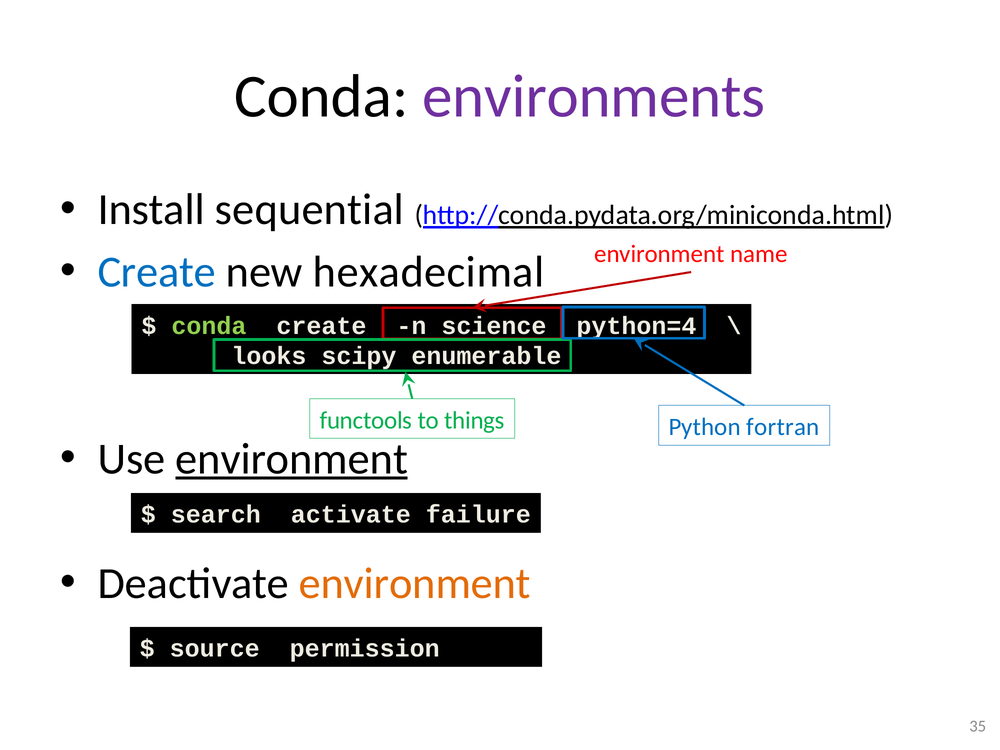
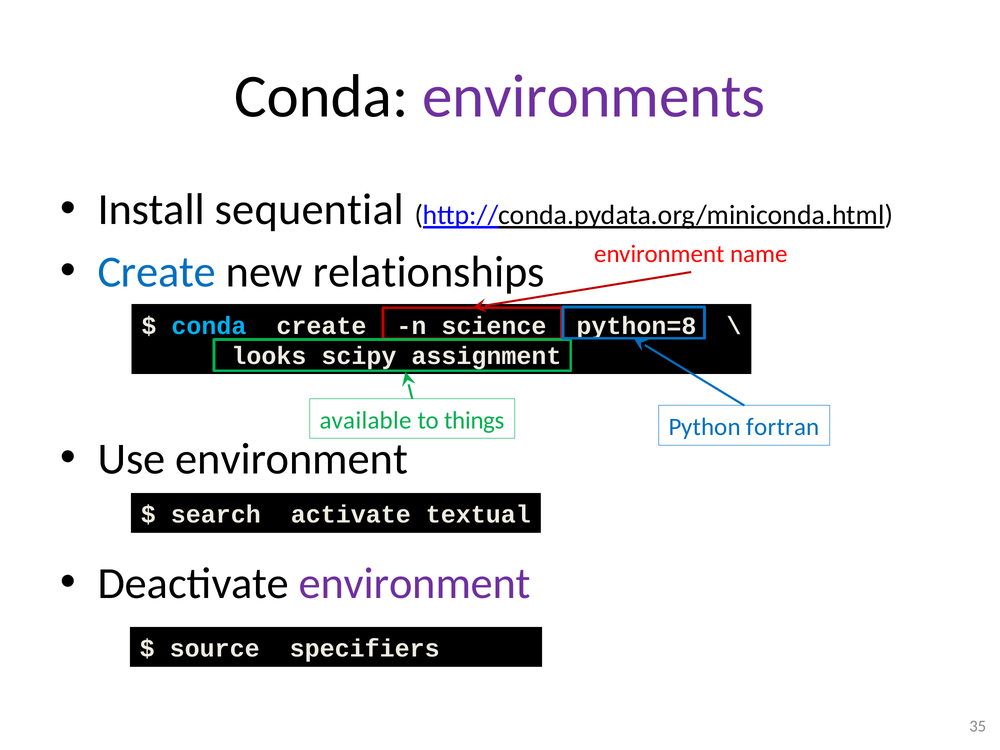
hexadecimal: hexadecimal -> relationships (429, 272)
conda colour: light green -> light blue (209, 326)
python=4: python=4 -> python=8 (636, 326)
enumerable: enumerable -> assignment (486, 356)
functools: functools -> available (366, 420)
environment underline: present -> none (292, 459)
failure: failure -> textual (478, 515)
environment colour: orange -> purple (415, 584)
permission: permission -> specifiers (365, 649)
